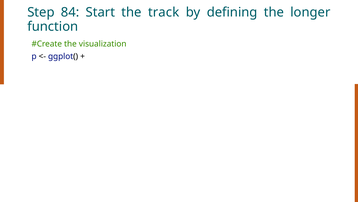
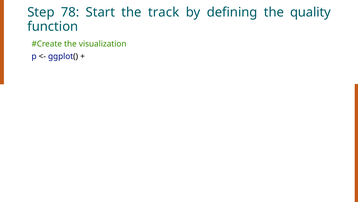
84: 84 -> 78 (70, 12)
longer: longer -> quality (310, 12)
